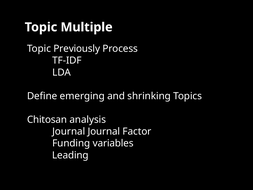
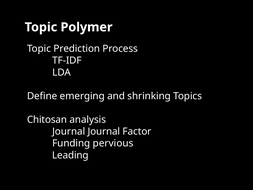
Multiple: Multiple -> Polymer (87, 27)
Previously: Previously -> Prediction (77, 49)
variables: variables -> pervious (113, 143)
